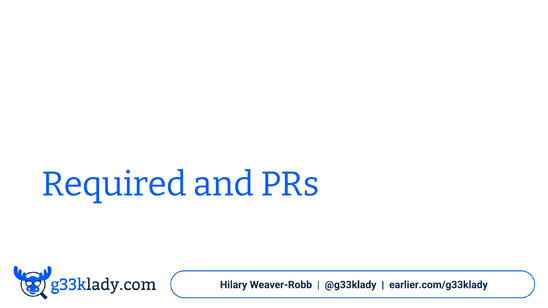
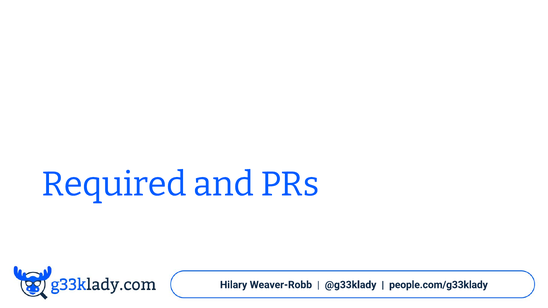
earlier.com/g33klady: earlier.com/g33klady -> people.com/g33klady (438, 285)
